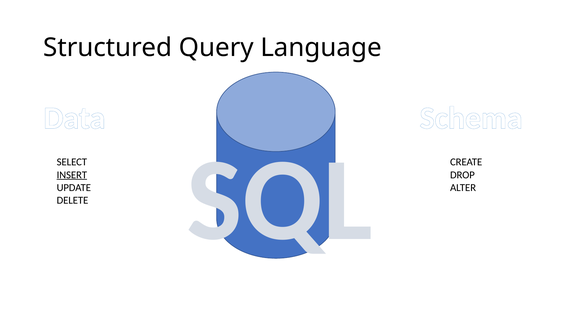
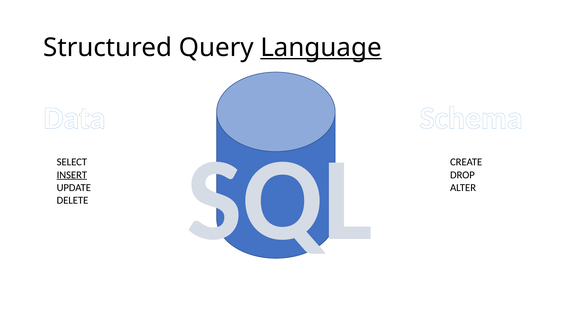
Language underline: none -> present (321, 48)
